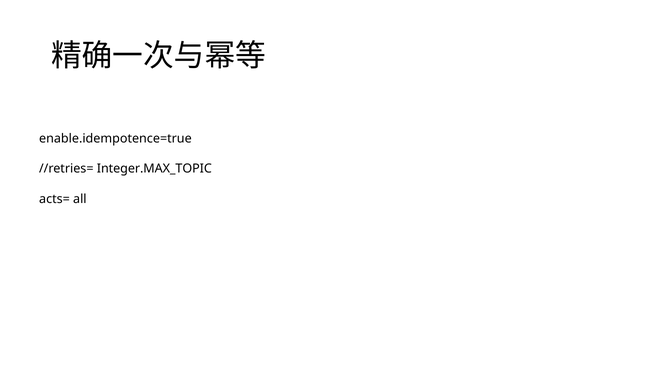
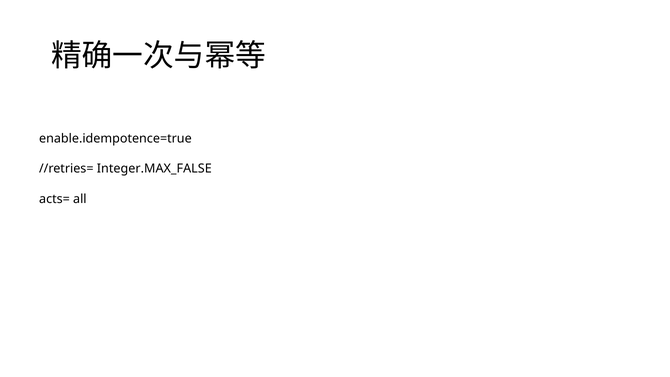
Integer.MAX_TOPIC: Integer.MAX_TOPIC -> Integer.MAX_FALSE (154, 169)
